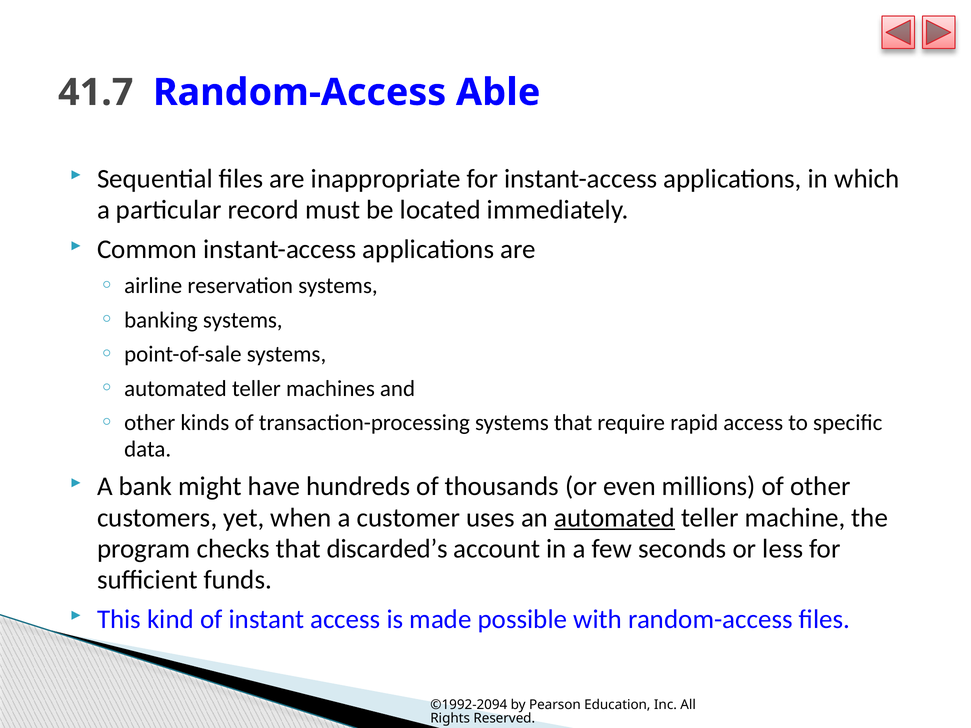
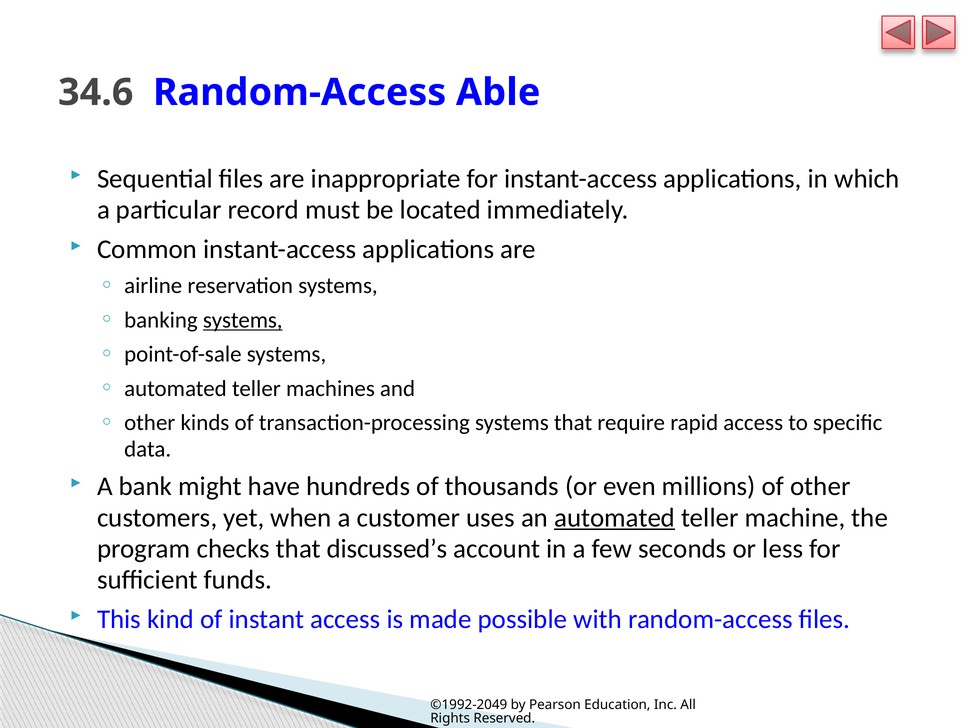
41.7: 41.7 -> 34.6 (96, 92)
systems underline: none -> present (243, 320)
discarded’s: discarded’s -> discussed’s (387, 549)
©1992-2094: ©1992-2094 -> ©1992-2049 (469, 705)
